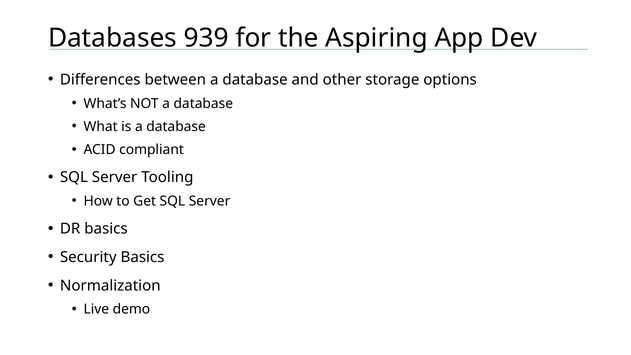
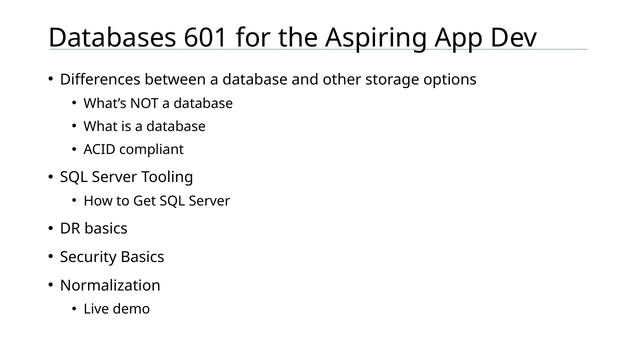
939: 939 -> 601 (206, 38)
